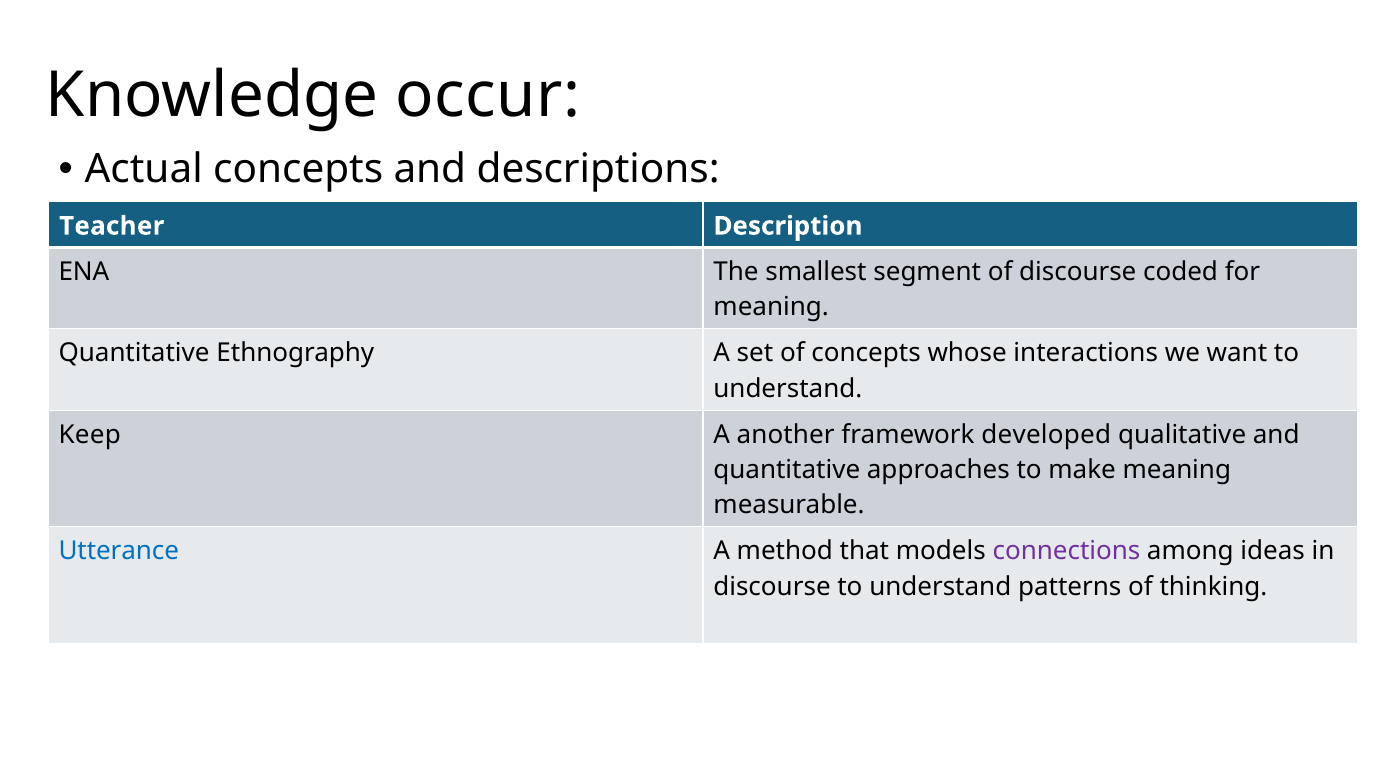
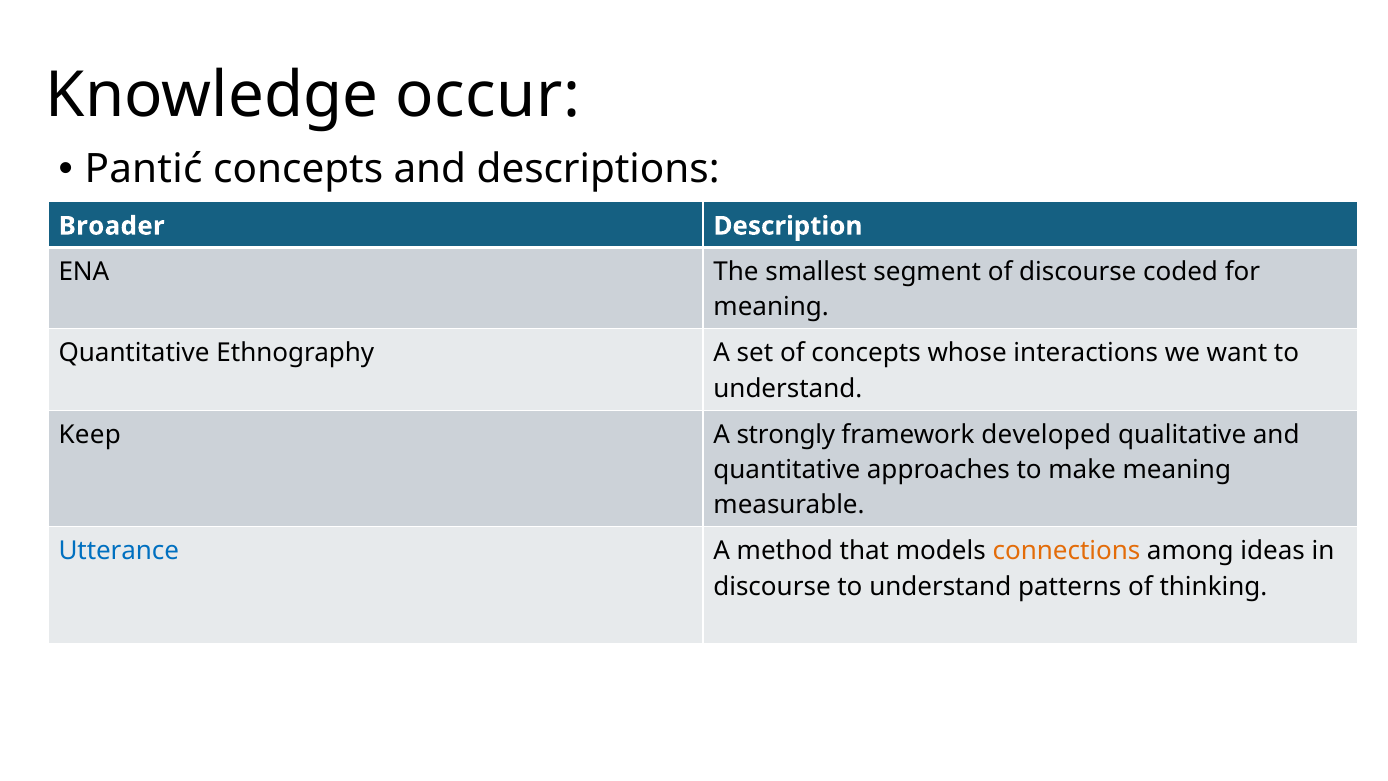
Actual: Actual -> Pantić (144, 170)
Teacher: Teacher -> Broader (112, 226)
another: another -> strongly (786, 434)
connections colour: purple -> orange (1066, 551)
